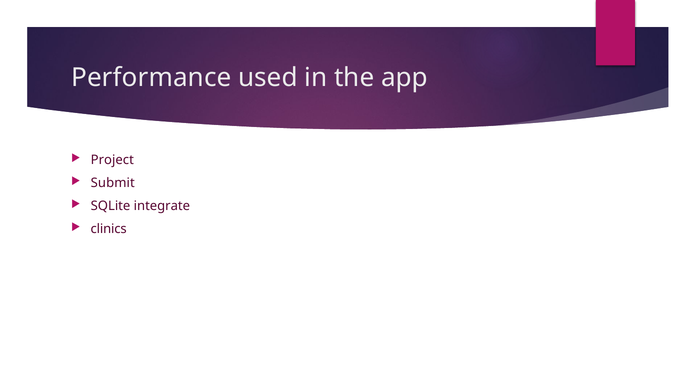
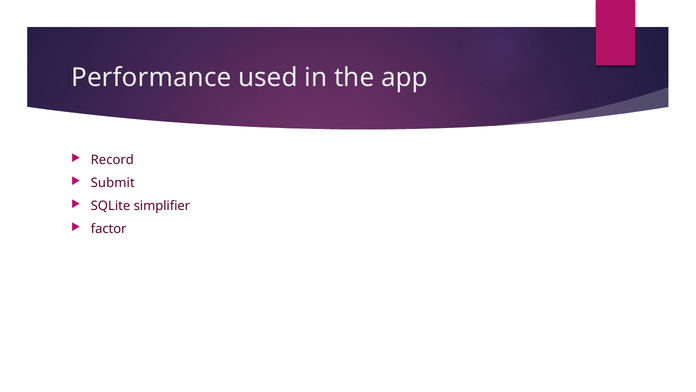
Project: Project -> Record (112, 160)
integrate: integrate -> simplifier (162, 206)
clinics: clinics -> factor (109, 229)
